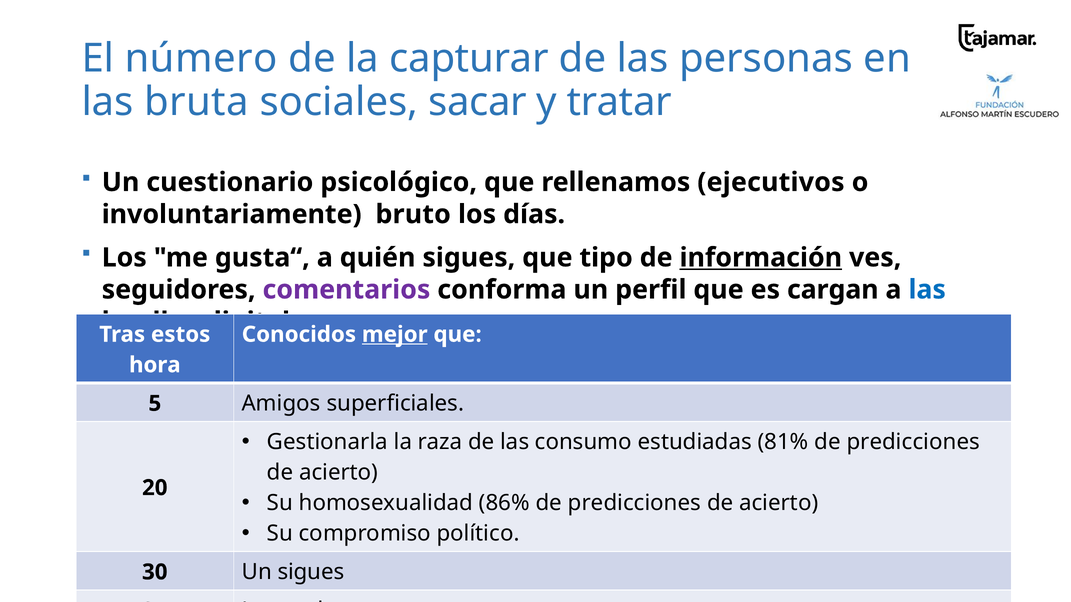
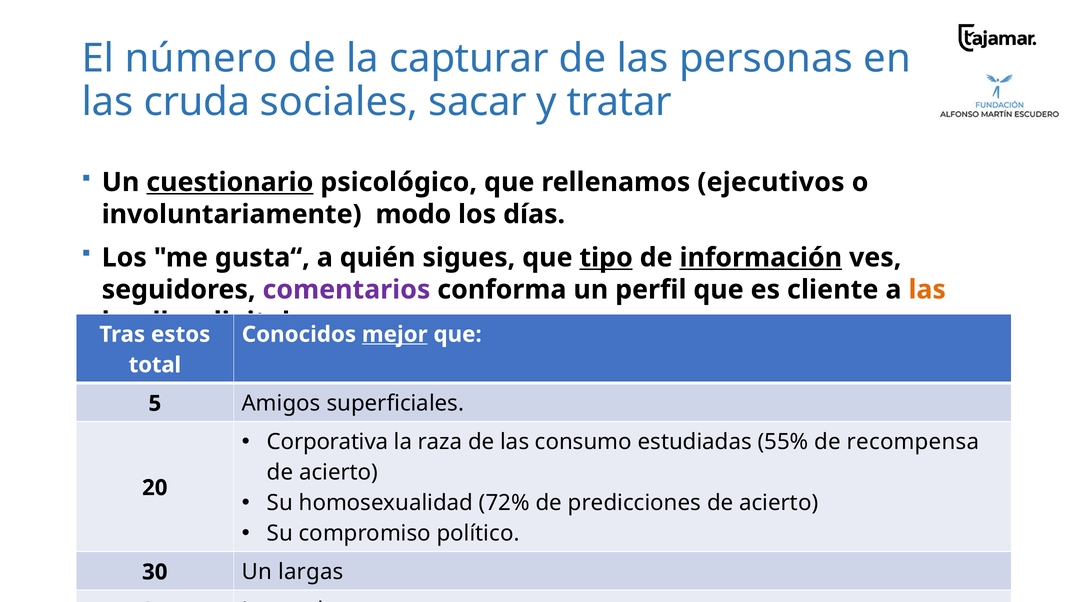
bruta: bruta -> cruda (197, 102)
cuestionario underline: none -> present (230, 182)
bruto: bruto -> modo (413, 214)
tipo underline: none -> present (606, 258)
cargan: cargan -> cliente (833, 290)
las colour: blue -> orange (927, 290)
hora: hora -> total (155, 365)
Gestionarla: Gestionarla -> Corporativa (328, 442)
81%: 81% -> 55% (783, 442)
predicciones: predicciones -> recompensa (913, 442)
86%: 86% -> 72% (504, 503)
sigues: sigues -> largas (311, 572)
